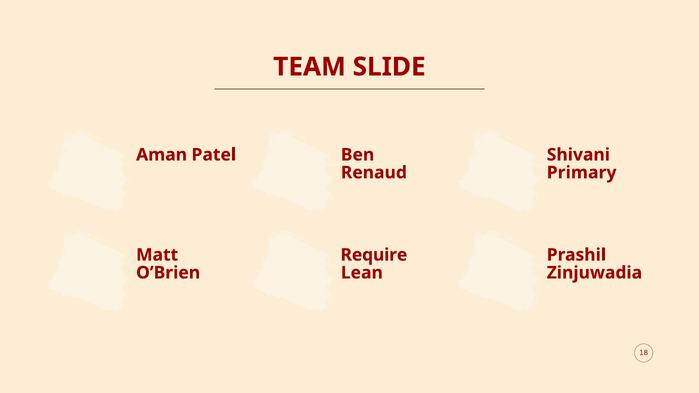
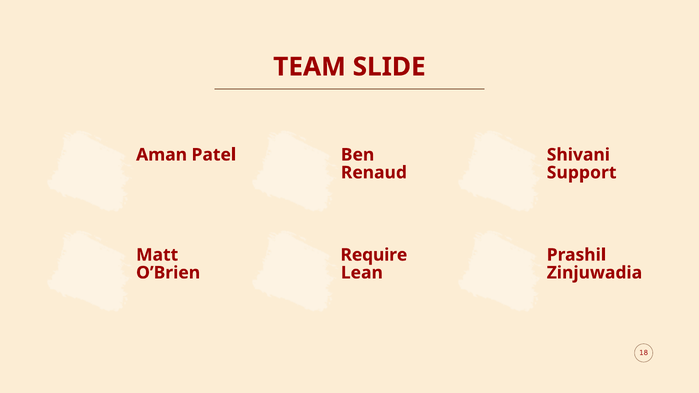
Primary: Primary -> Support (582, 173)
